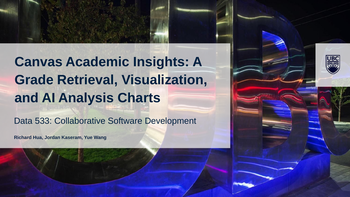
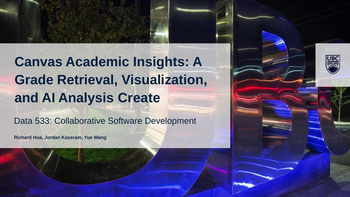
Charts: Charts -> Create (139, 98)
